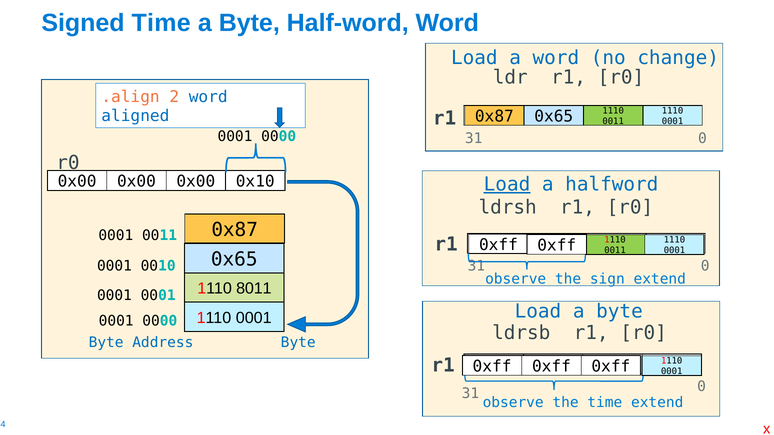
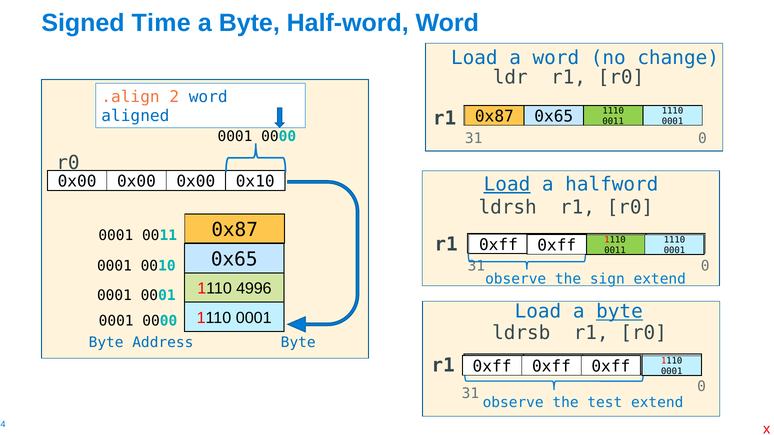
8011: 8011 -> 4996 (254, 289)
byte underline: none -> present (619, 312)
the time: time -> test (605, 403)
